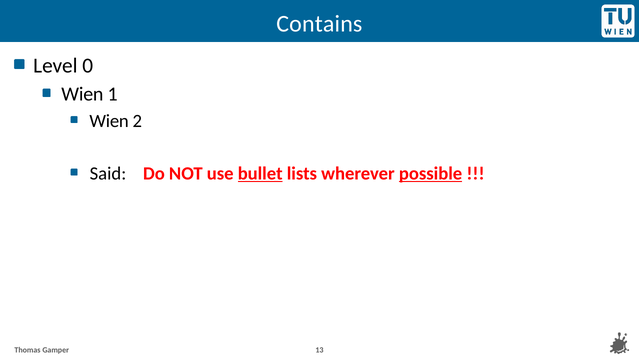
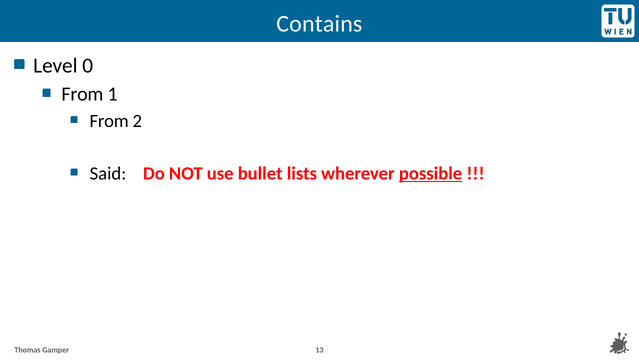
Wien: Wien -> From (82, 94)
Wien: Wien -> From (109, 121)
bullet underline: present -> none (260, 173)
